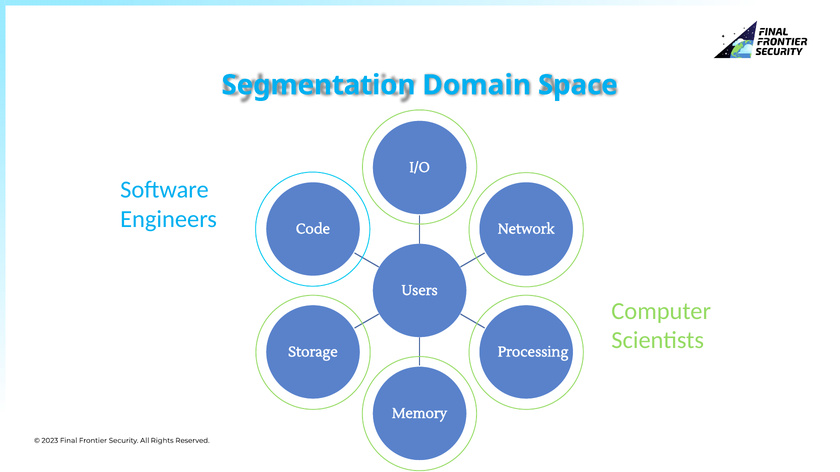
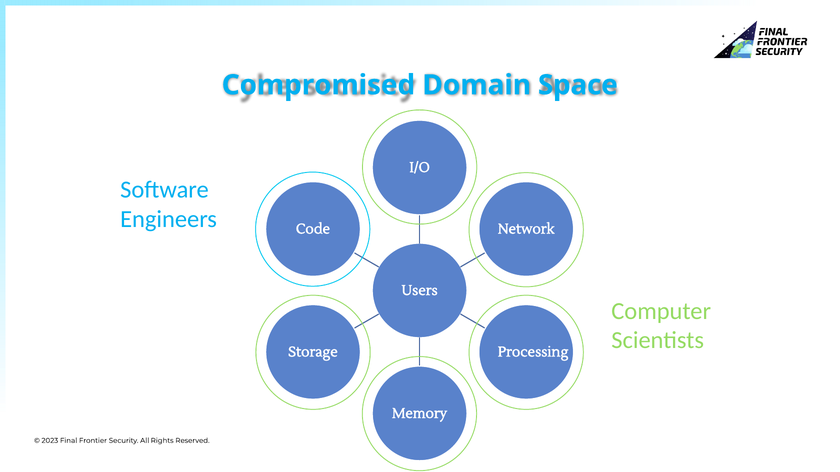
Segmentation: Segmentation -> Compromised (318, 85)
